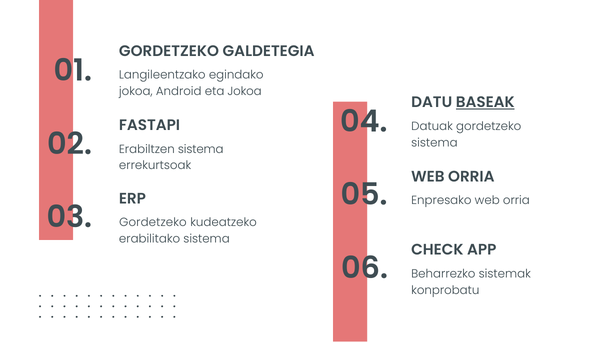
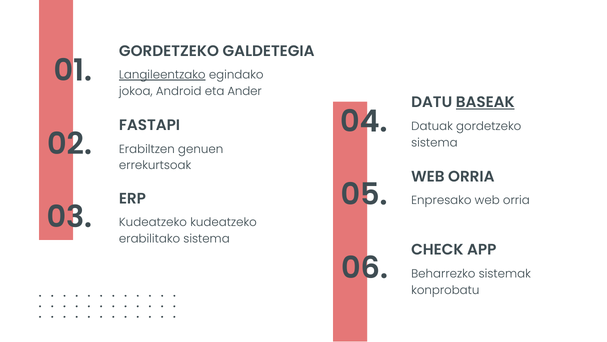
Langileentzako underline: none -> present (162, 75)
eta Jokoa: Jokoa -> Ander (245, 91)
Erabiltzen sistema: sistema -> genuen (201, 149)
Gordetzeko: Gordetzeko -> Kudeatzeko (153, 222)
